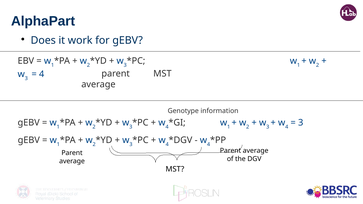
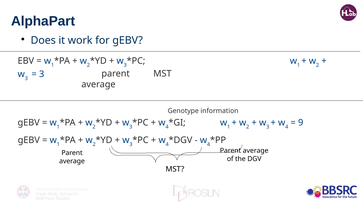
4: 4 -> 3 (42, 74)
3: 3 -> 9 (301, 123)
